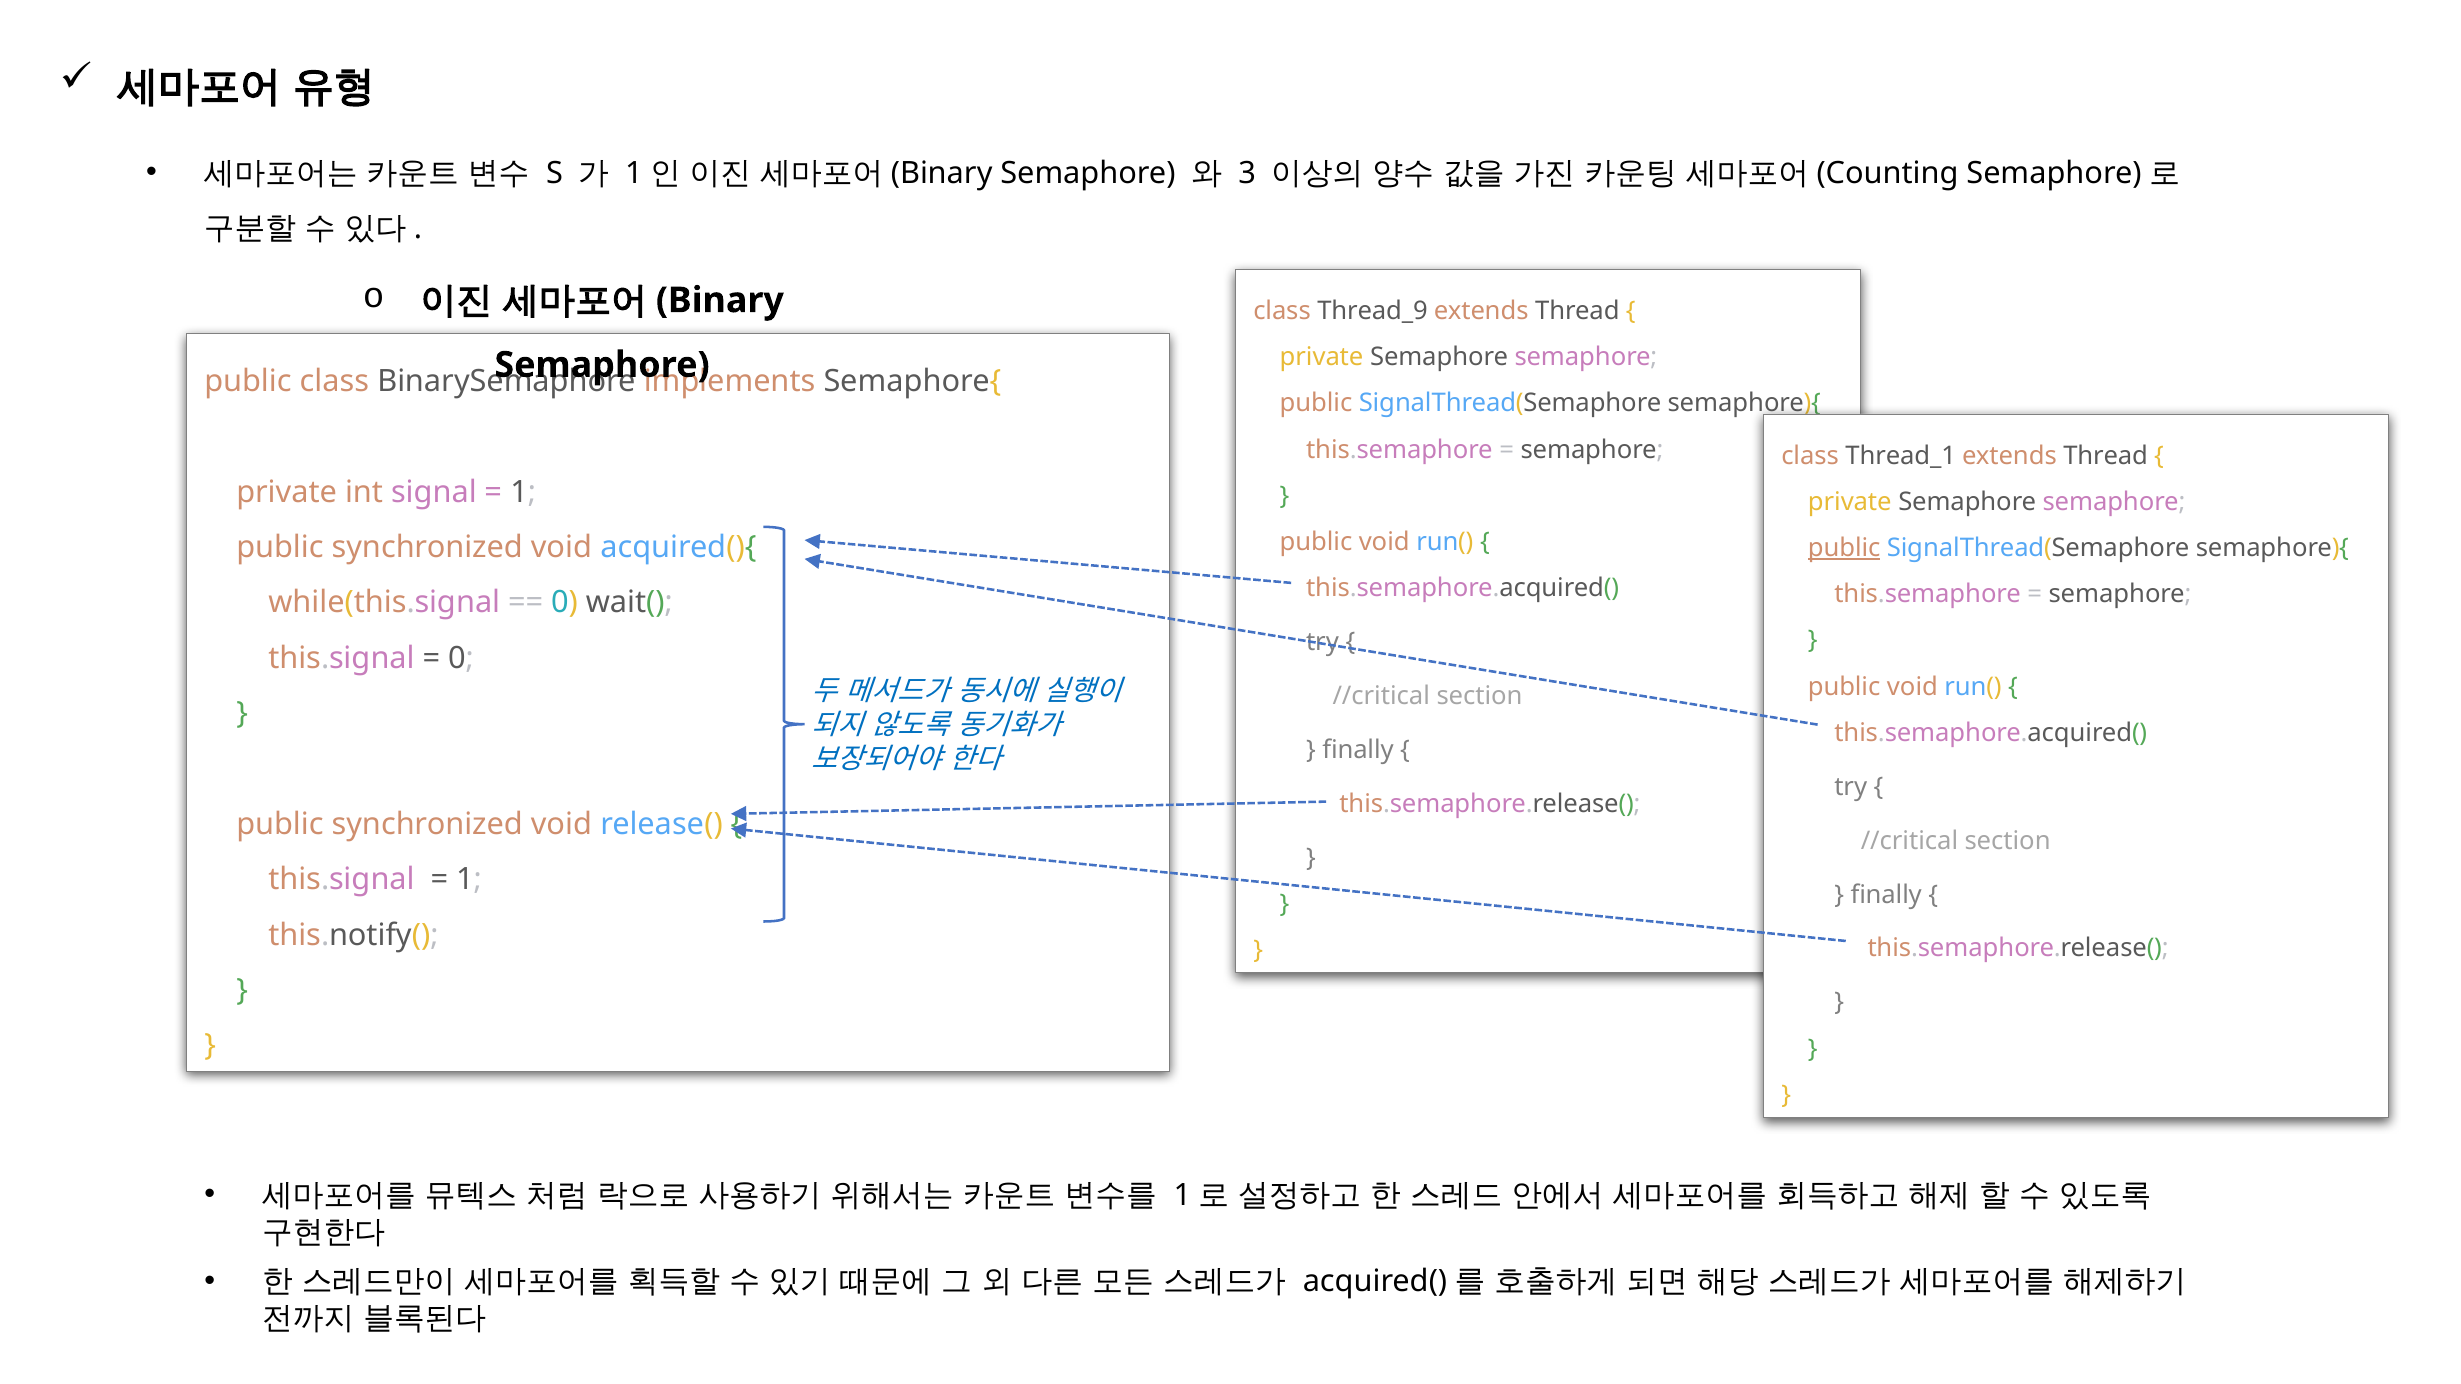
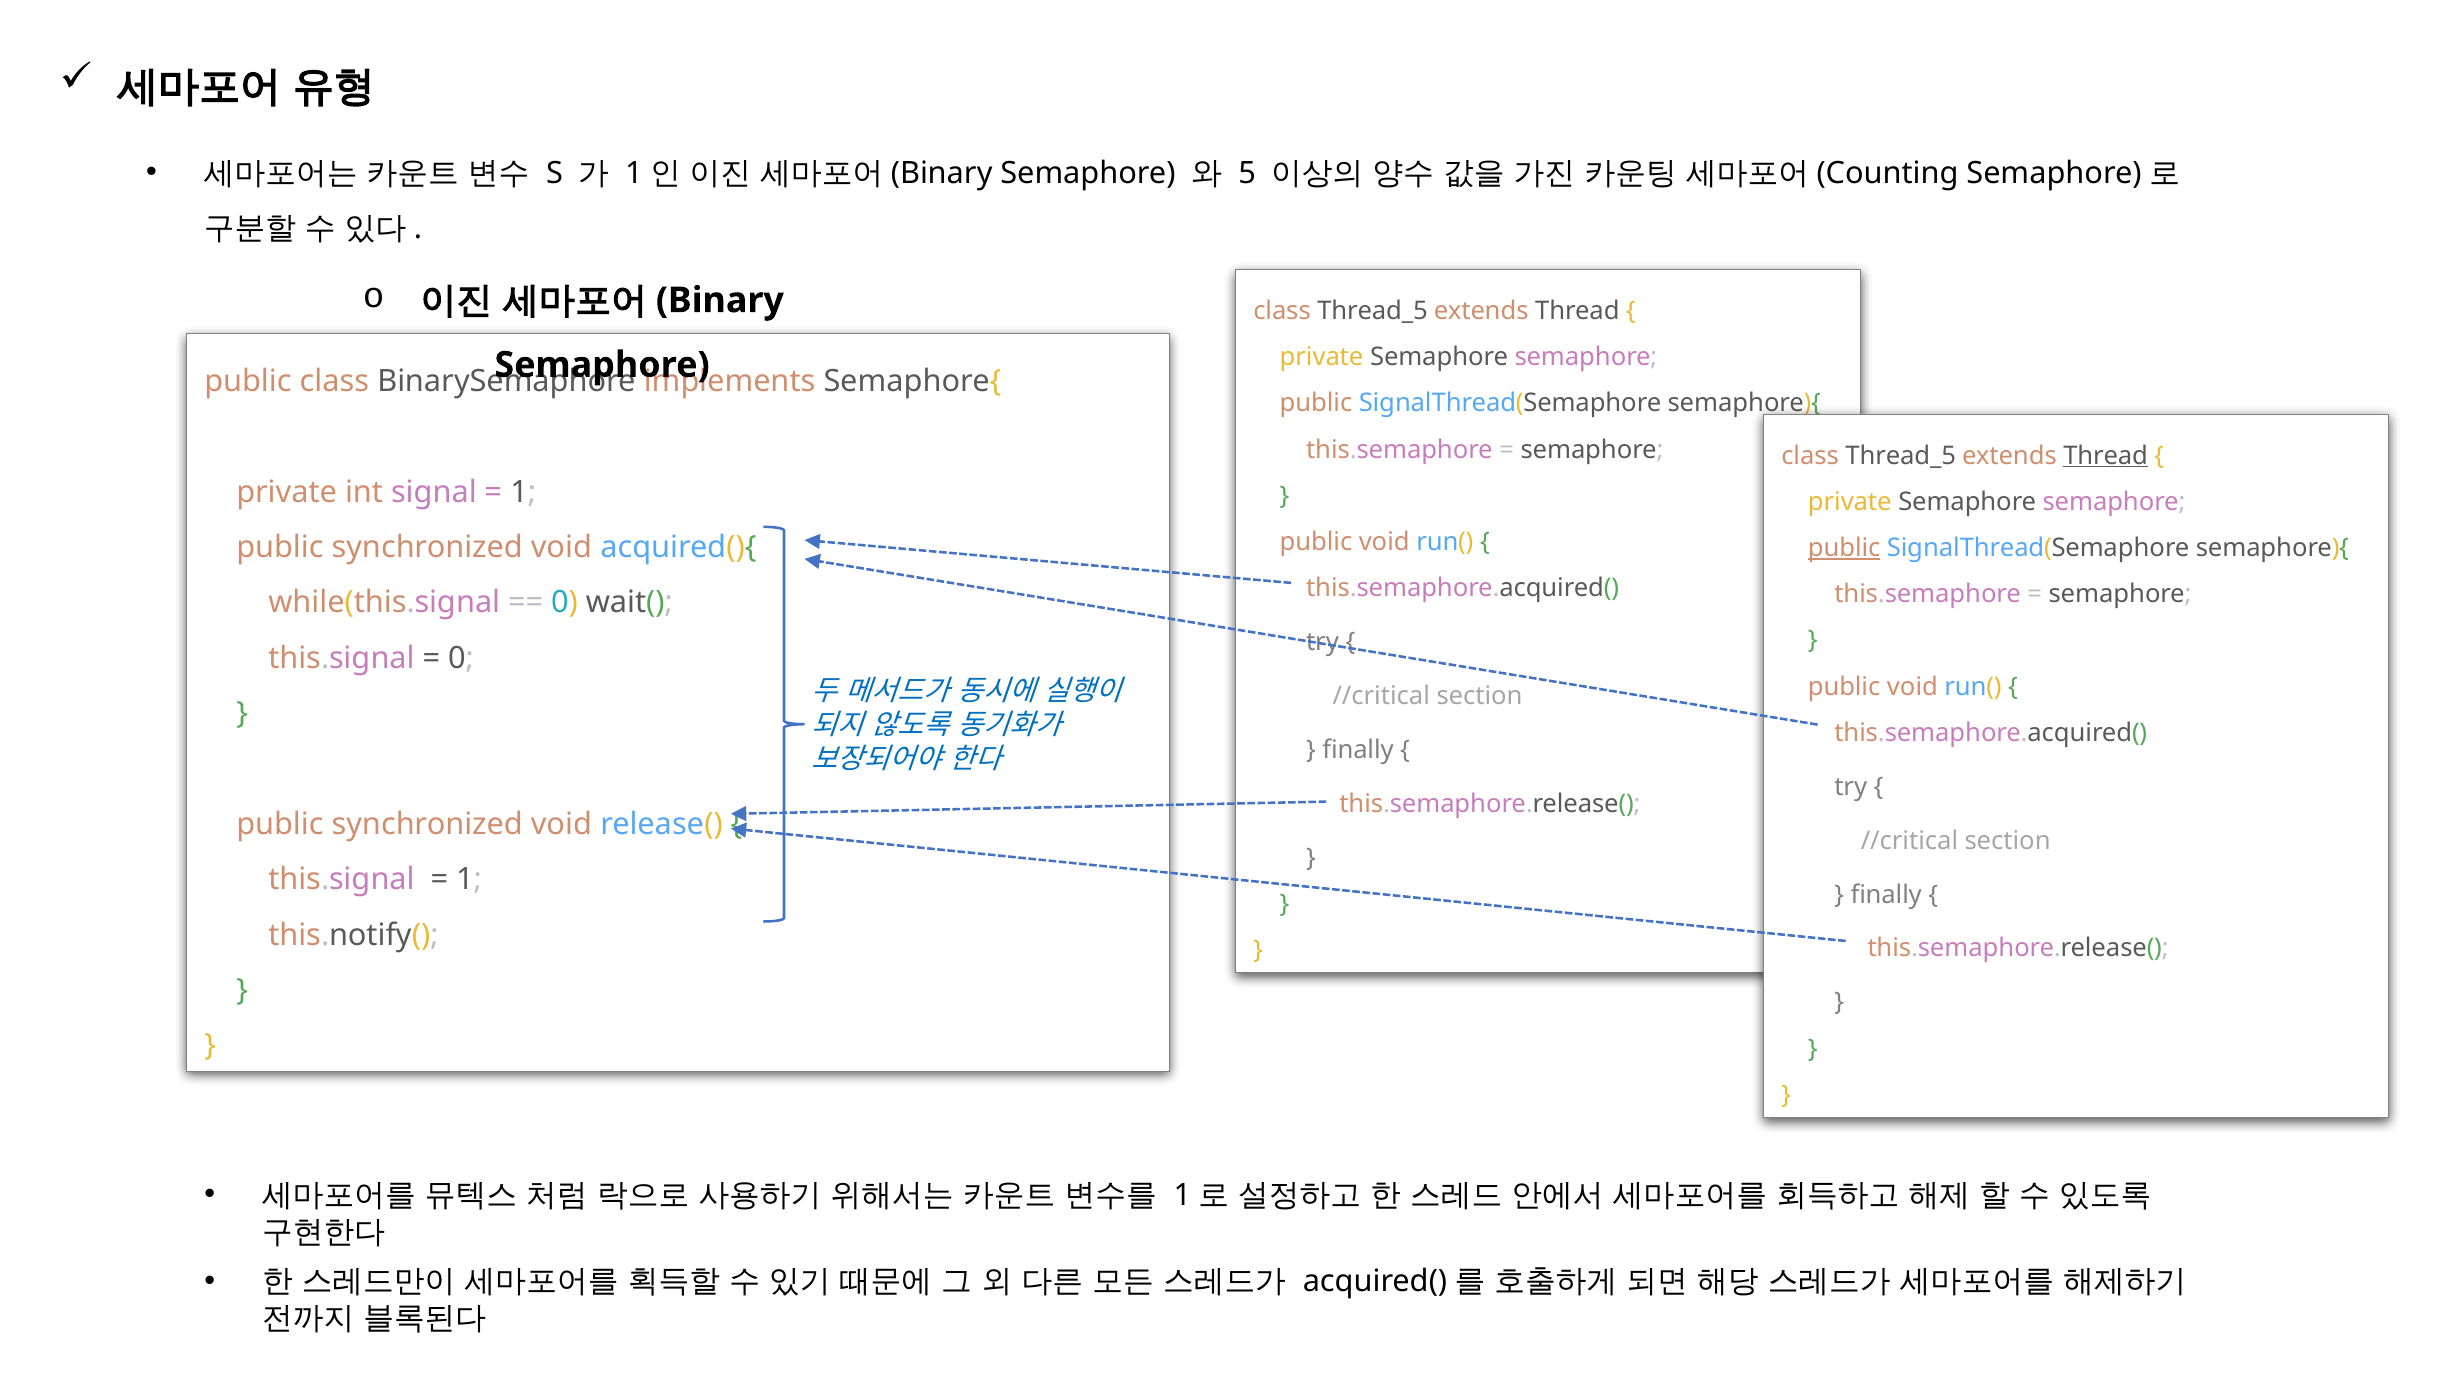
3: 3 -> 5 (1247, 173)
Thread_9: Thread_9 -> Thread_5 (1373, 311)
Thread_1: Thread_1 -> Thread_5 (1901, 456)
Thread underline: none -> present (2106, 456)
